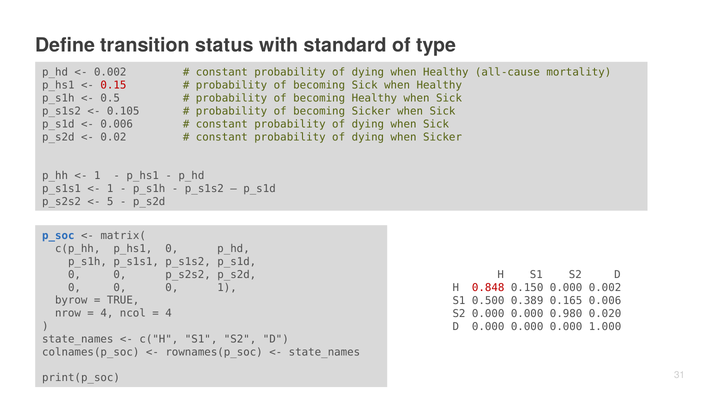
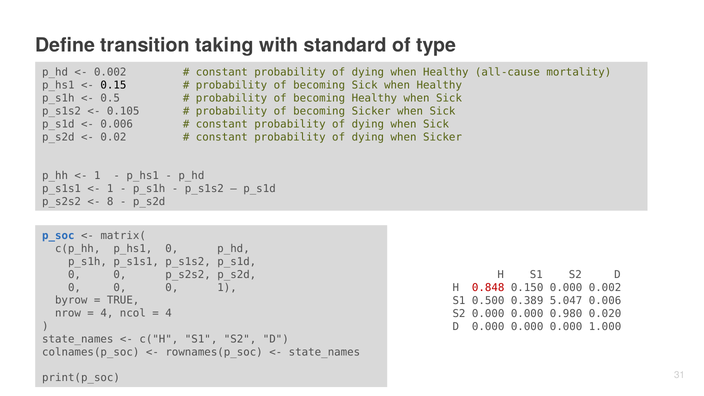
status: status -> taking (224, 45)
0.15 colour: red -> black (113, 85)
5: 5 -> 8 (110, 202)
0.165: 0.165 -> 5.047 (566, 301)
